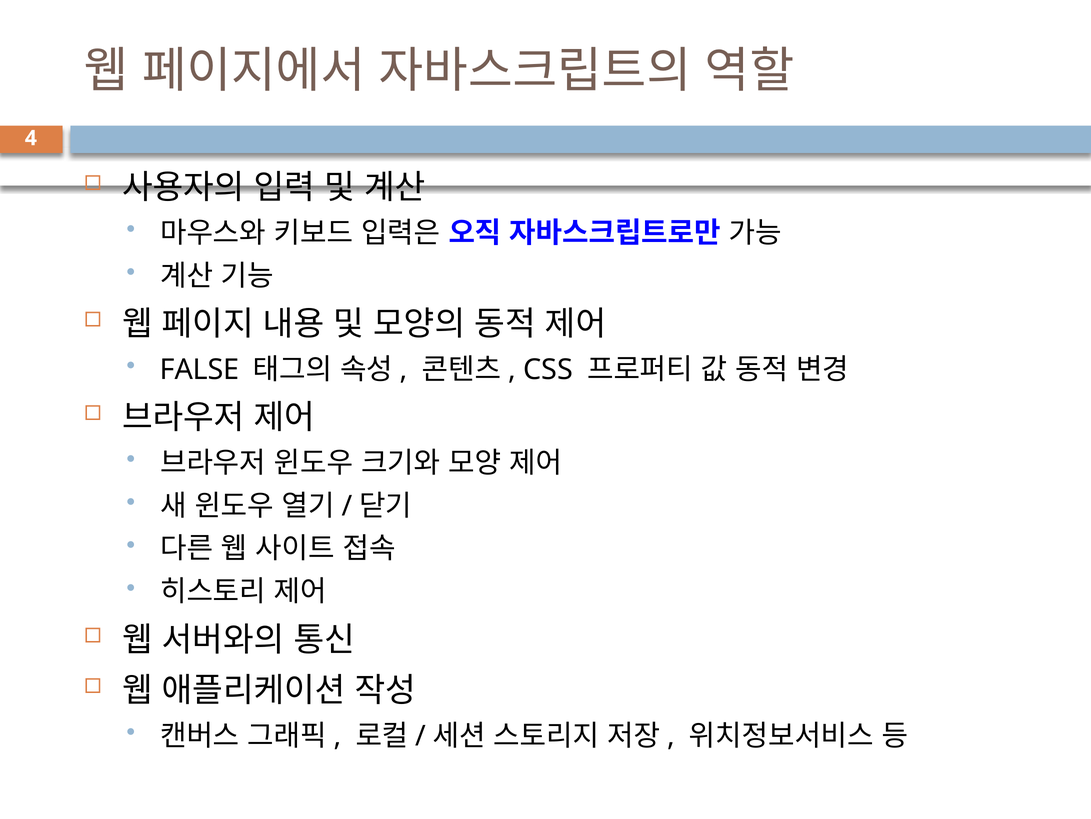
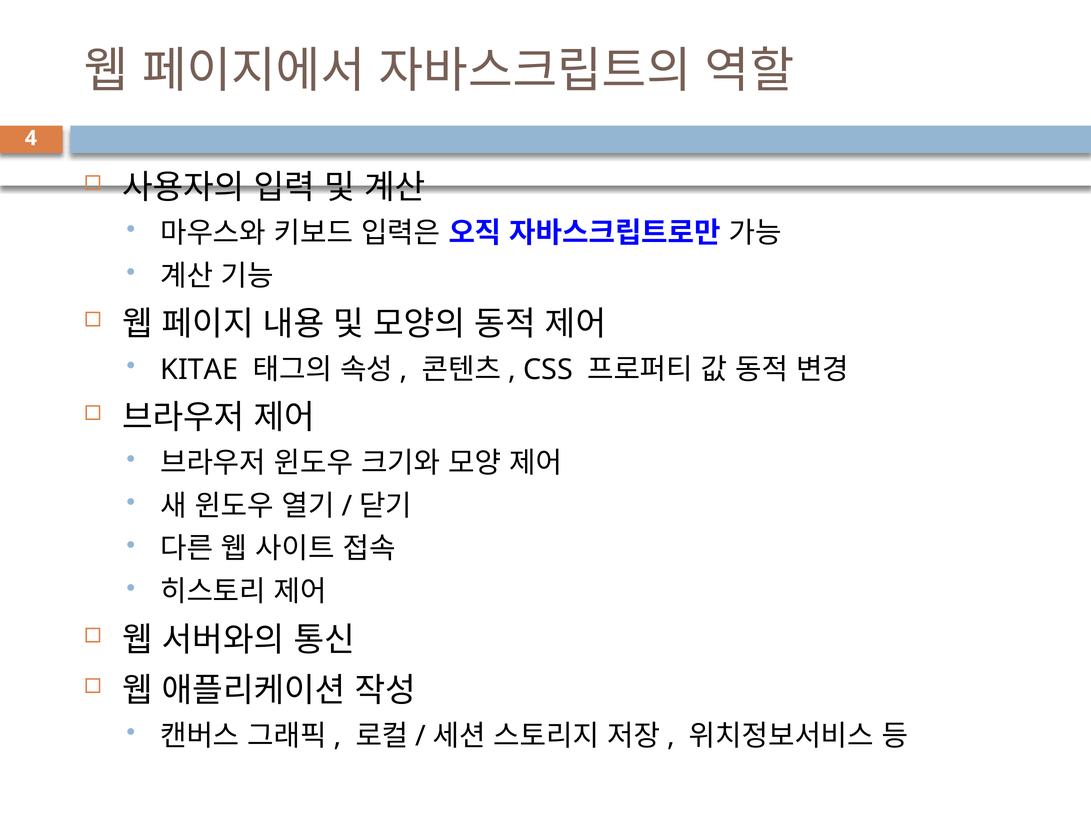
FALSE: FALSE -> KITAE (199, 369)
